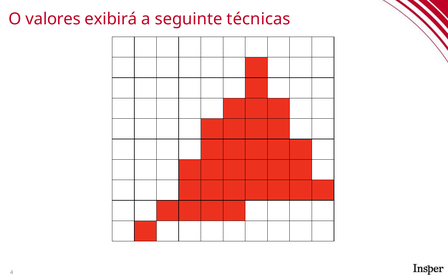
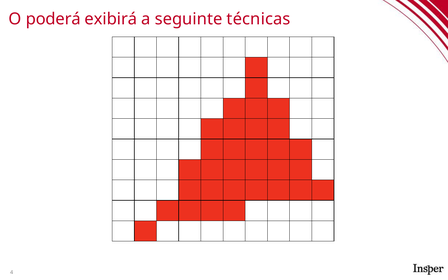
valores: valores -> poderá (53, 19)
